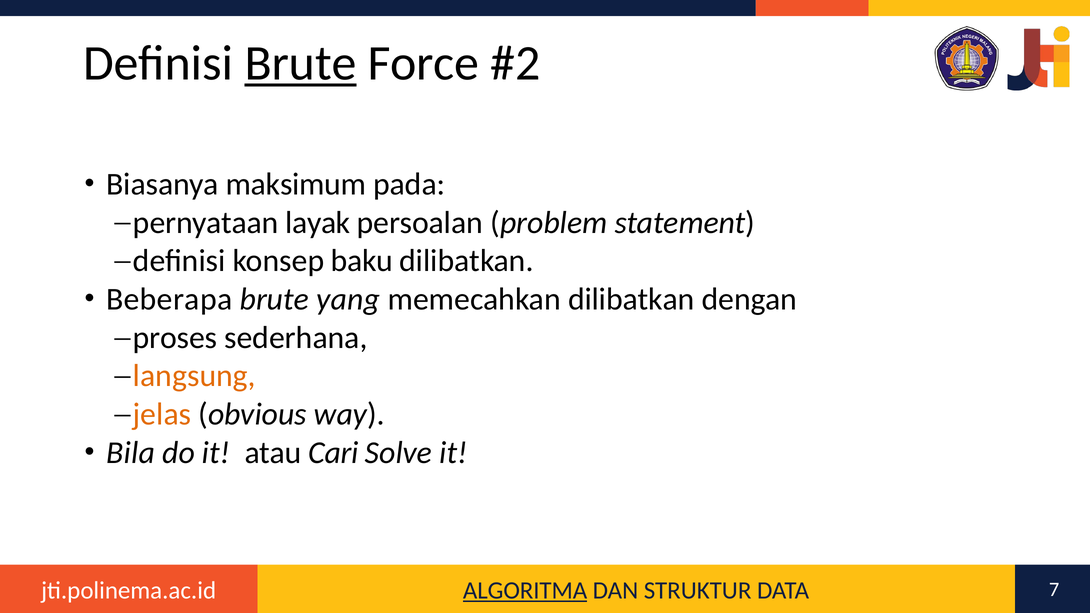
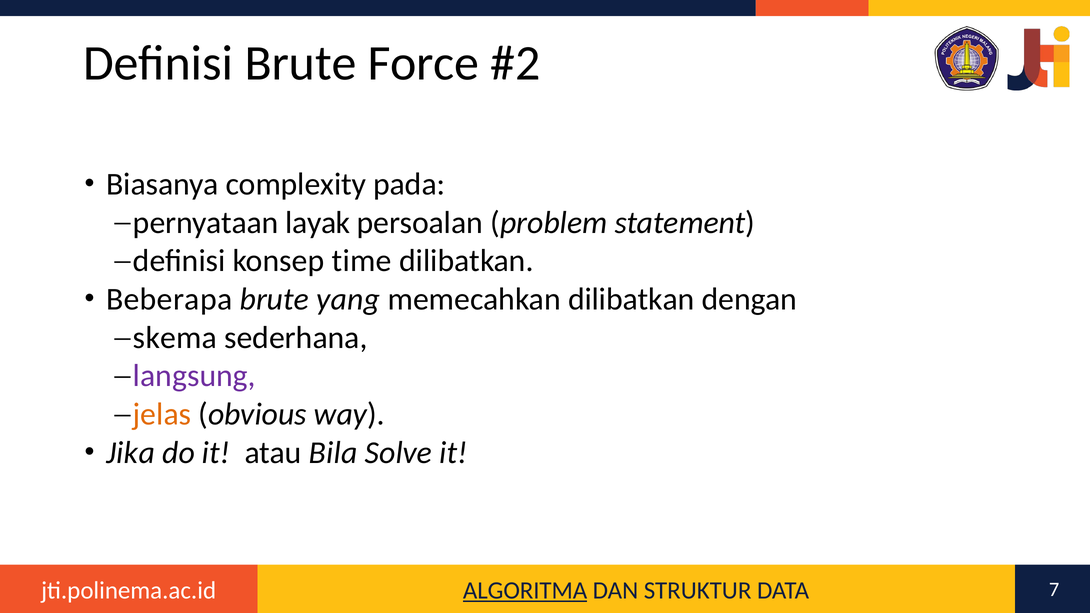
Brute underline: present -> none (301, 63)
maksimum: maksimum -> complexity (296, 184)
baku: baku -> time (362, 261)
proses: proses -> skema (175, 338)
langsung colour: orange -> purple (194, 376)
Bila: Bila -> Jika (131, 453)
Cari: Cari -> Bila (333, 453)
